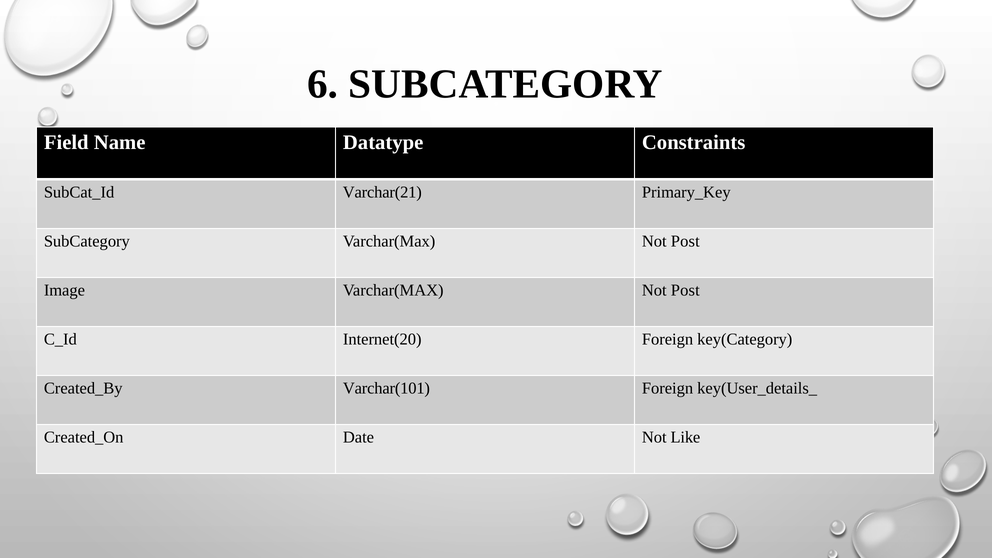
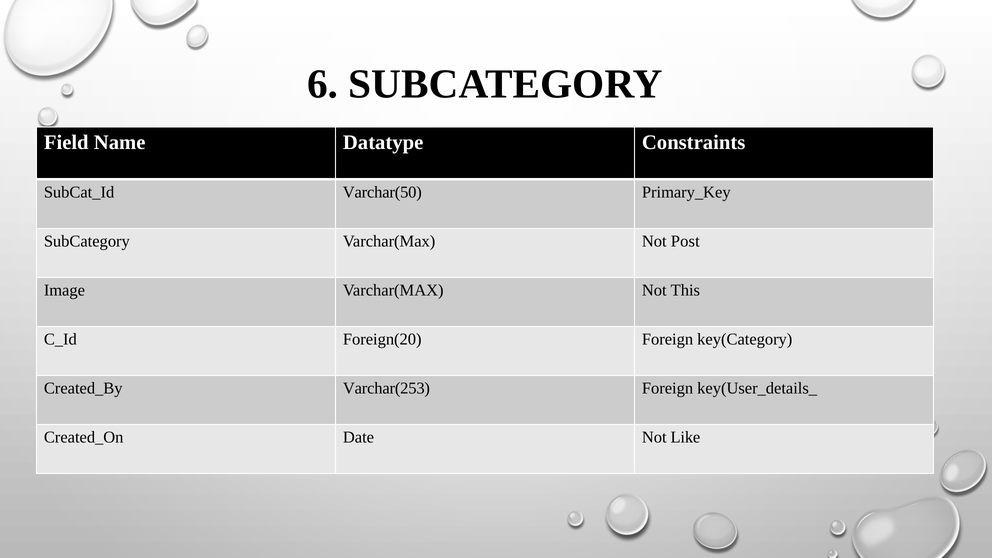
Varchar(21: Varchar(21 -> Varchar(50 (382, 192)
Image Varchar(MAX Not Post: Post -> This (685, 290)
Internet(20: Internet(20 -> Foreign(20 (382, 339)
Varchar(101: Varchar(101 -> Varchar(253 (386, 388)
